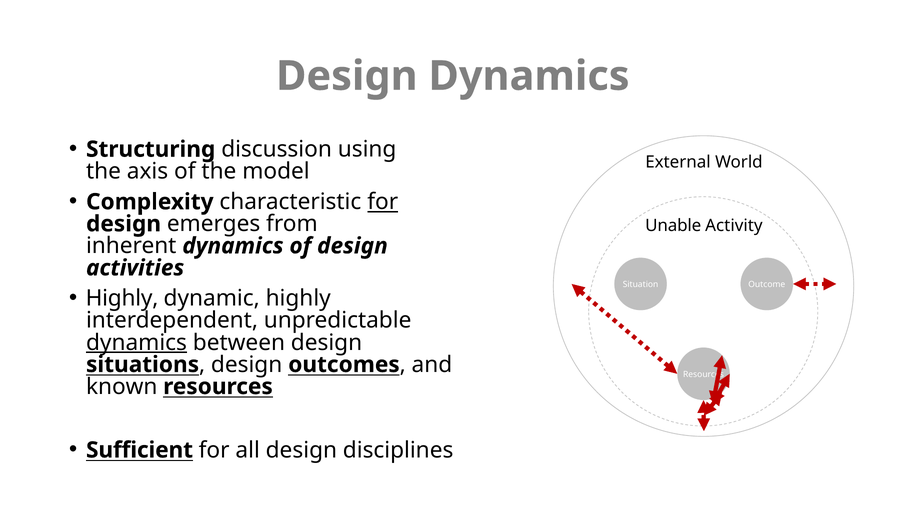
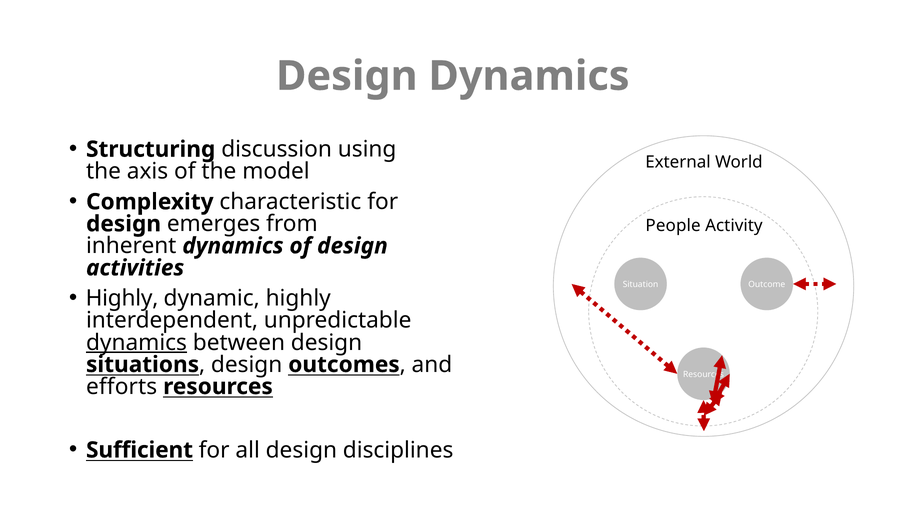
for underline: present -> none (383, 202)
Unable: Unable -> People (673, 225)
known: known -> efforts (122, 386)
